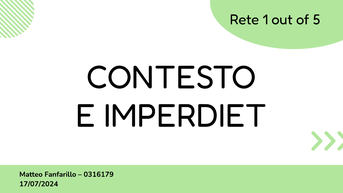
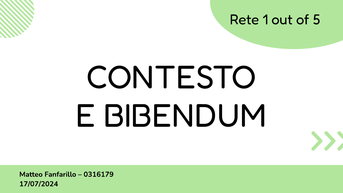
IMPERDIET: IMPERDIET -> BIBENDUM (185, 116)
